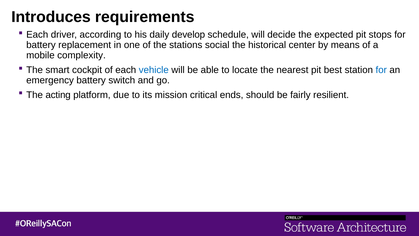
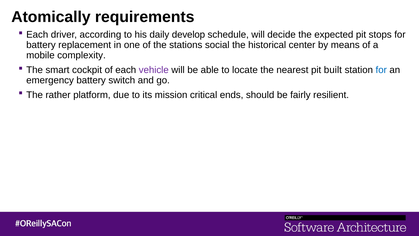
Introduces: Introduces -> Atomically (51, 17)
vehicle colour: blue -> purple (154, 70)
best: best -> built (333, 70)
acting: acting -> rather (58, 95)
